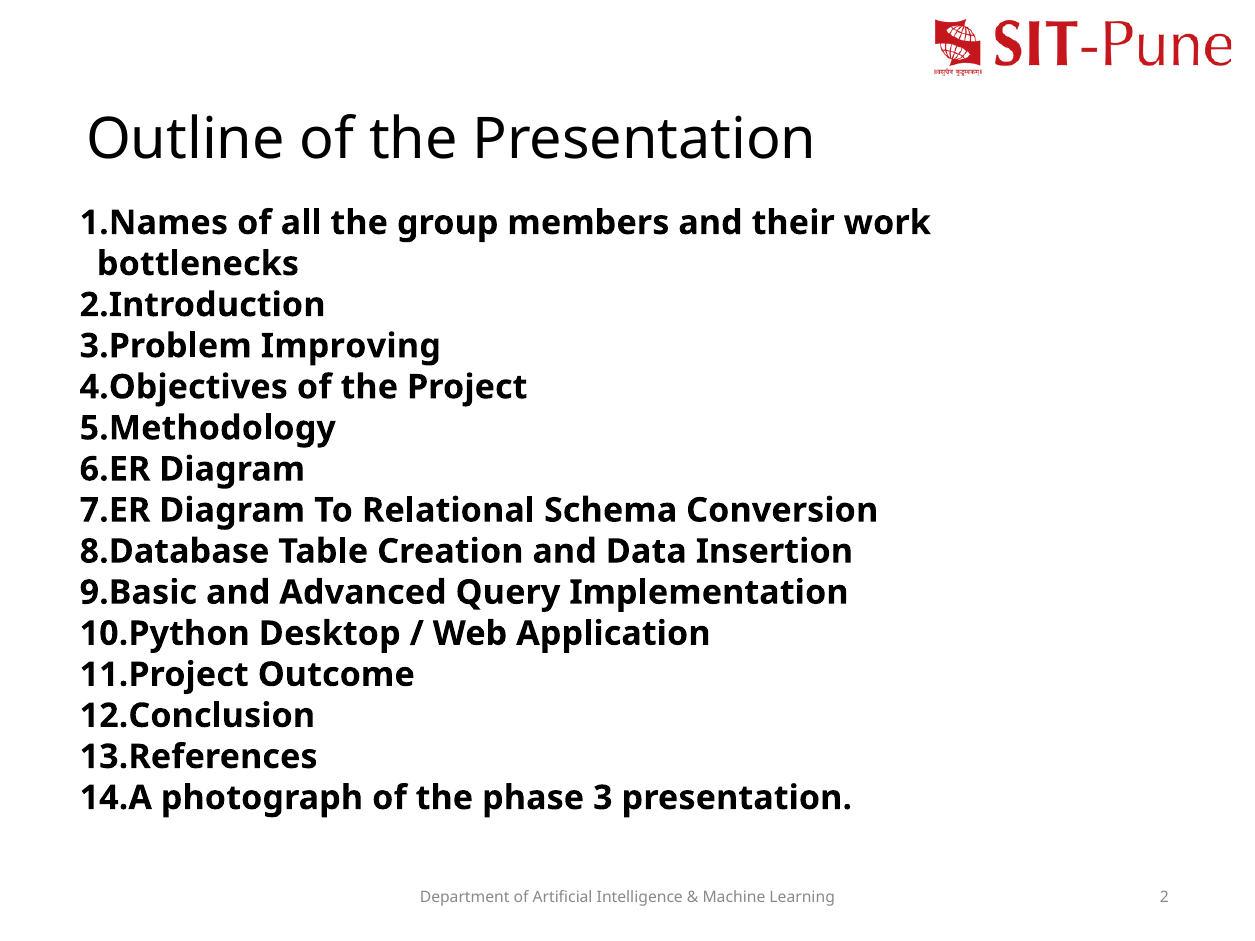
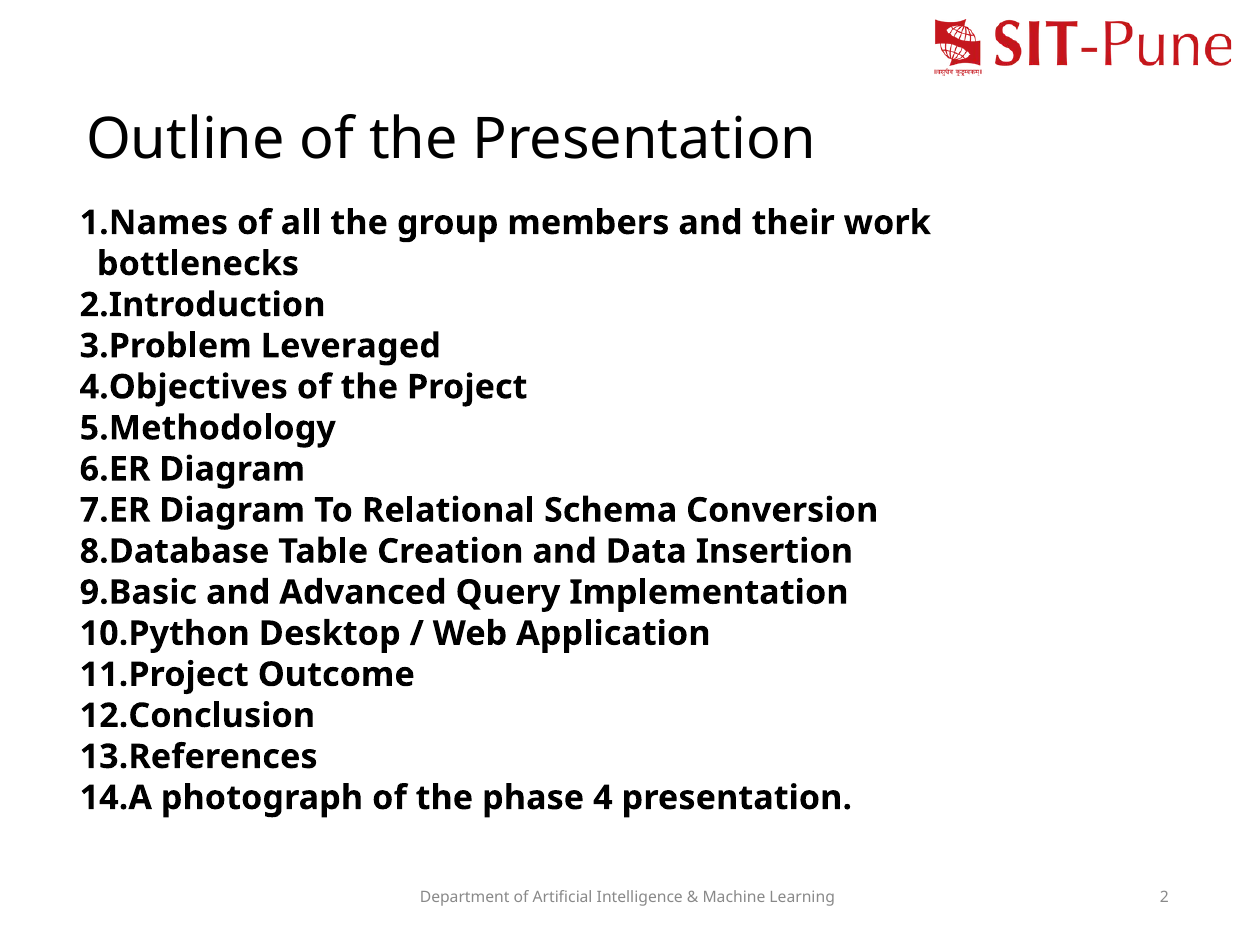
Improving: Improving -> Leveraged (351, 346)
3: 3 -> 4 (603, 798)
